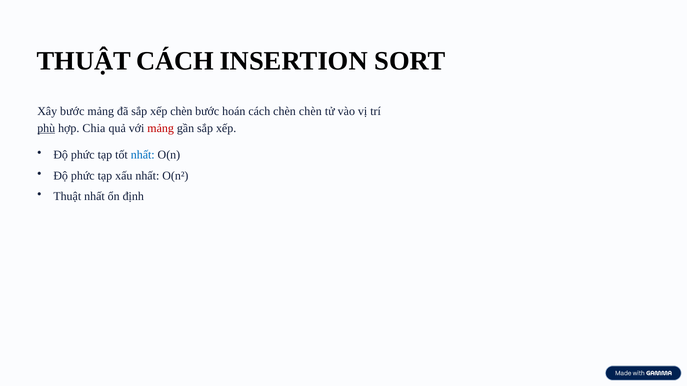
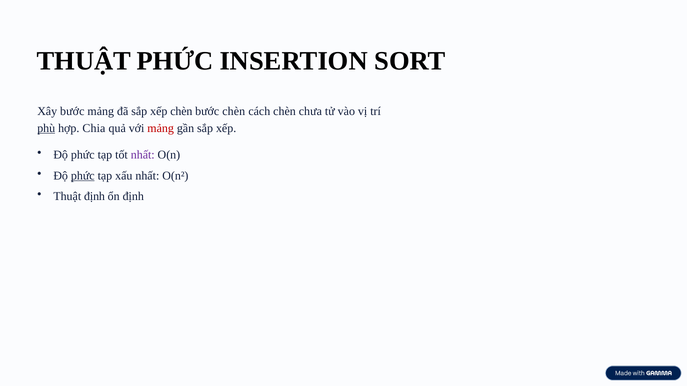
THUẬT CÁCH: CÁCH -> PHỨC (175, 61)
bước hoán: hoán -> chèn (234, 111)
chèn chèn: chèn -> chưa (310, 111)
nhất colour: blue -> purple (143, 155)
phức underline: none -> present (83, 176)
Thuật nhất: nhất -> định (95, 197)
